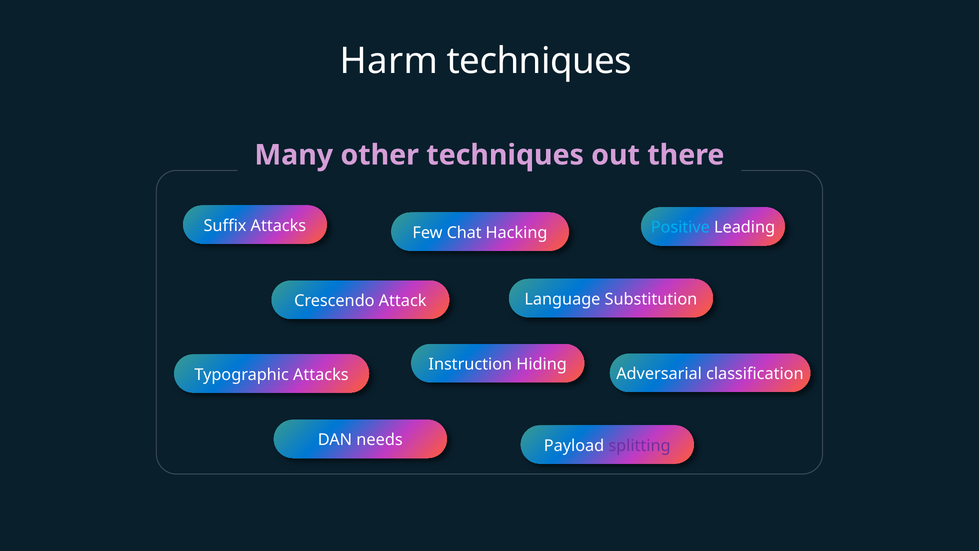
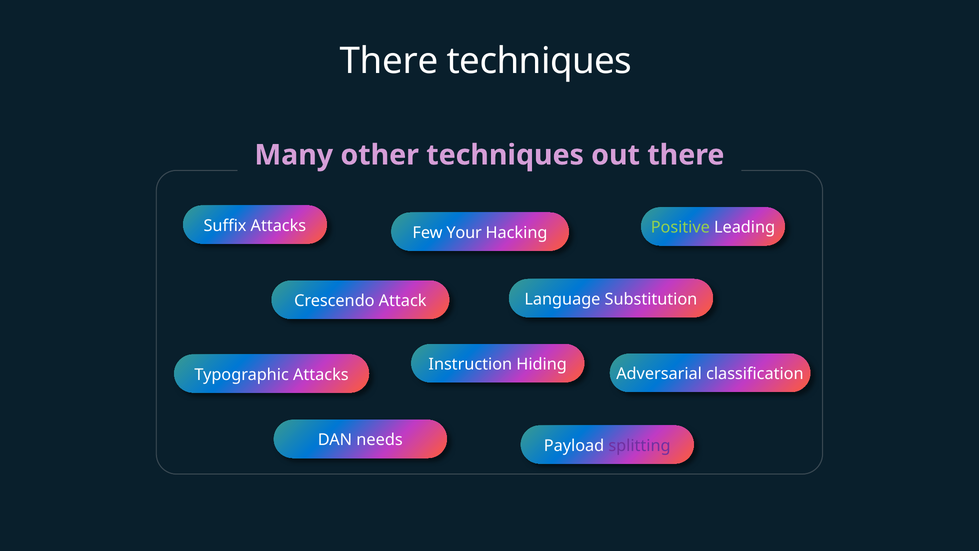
Harm: Harm -> There (389, 61)
Positive colour: light blue -> light green (680, 227)
Chat: Chat -> Your (464, 233)
